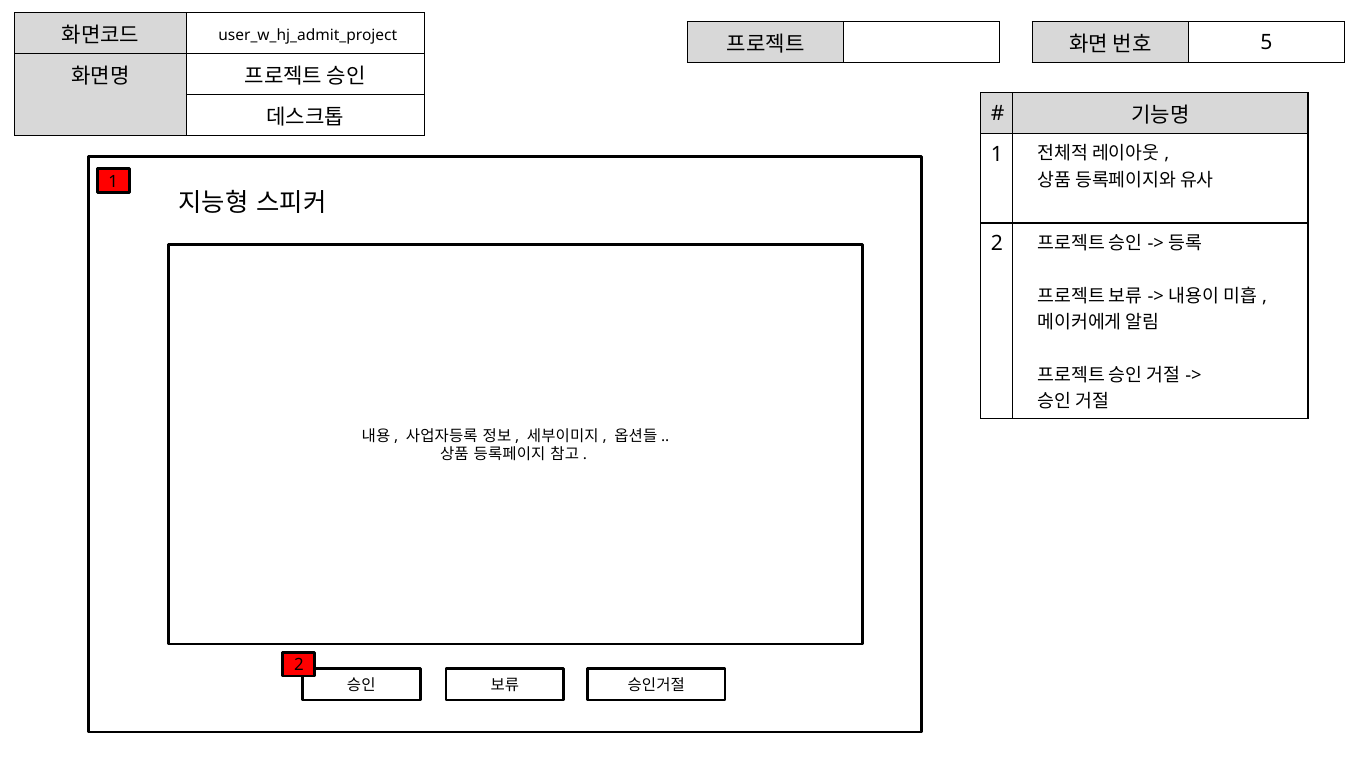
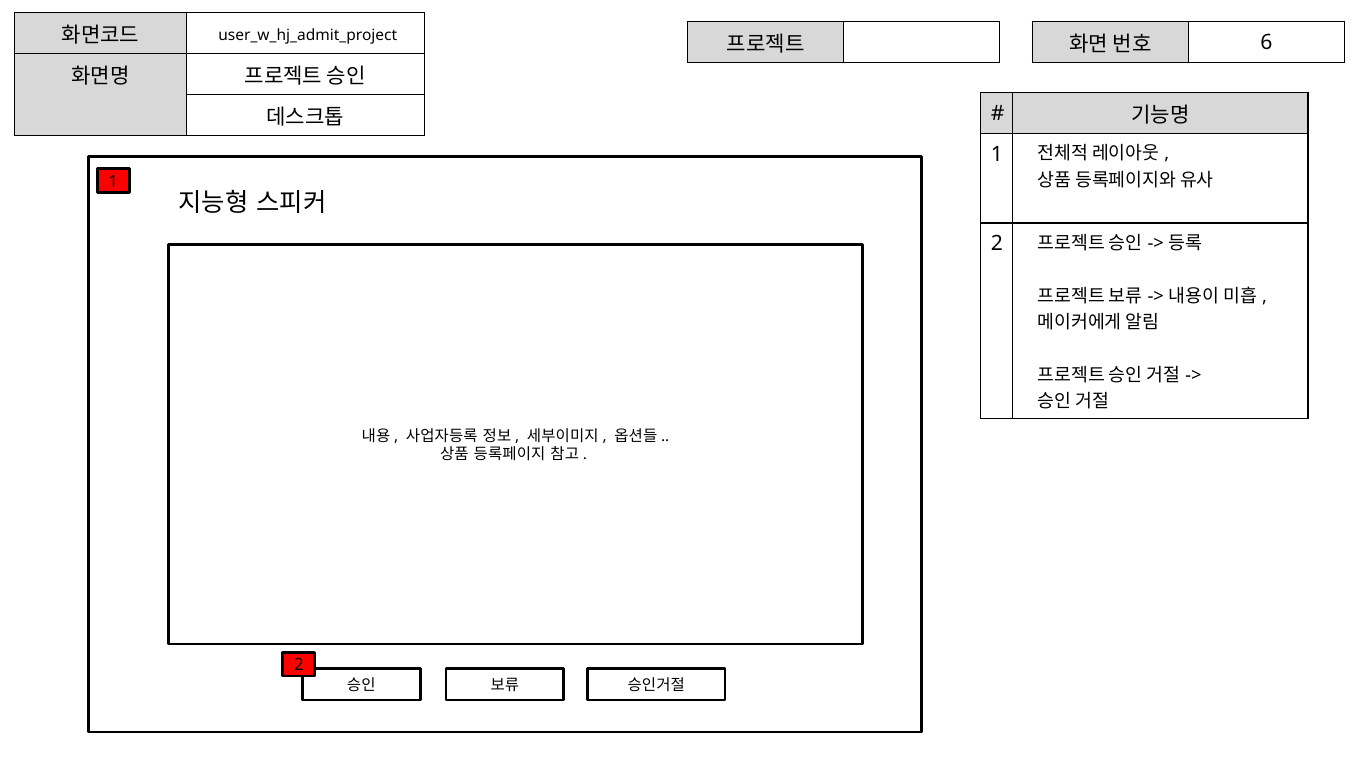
5: 5 -> 6 (1266, 43)
